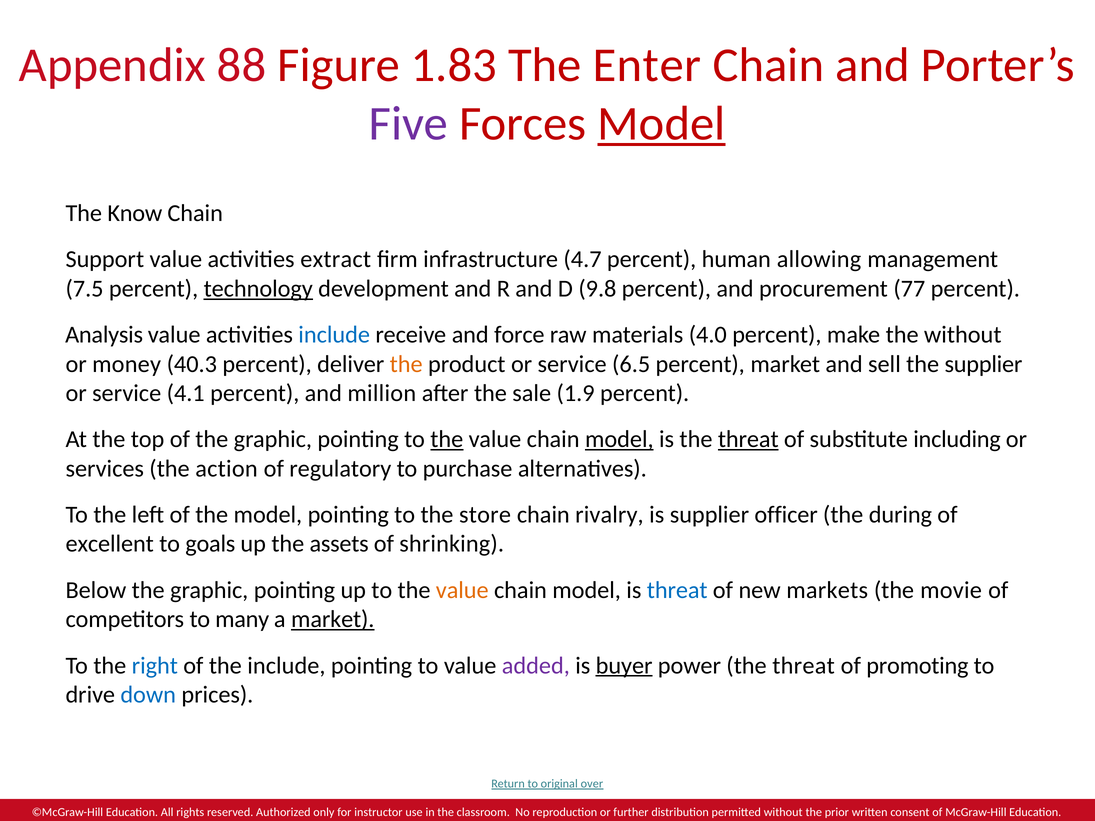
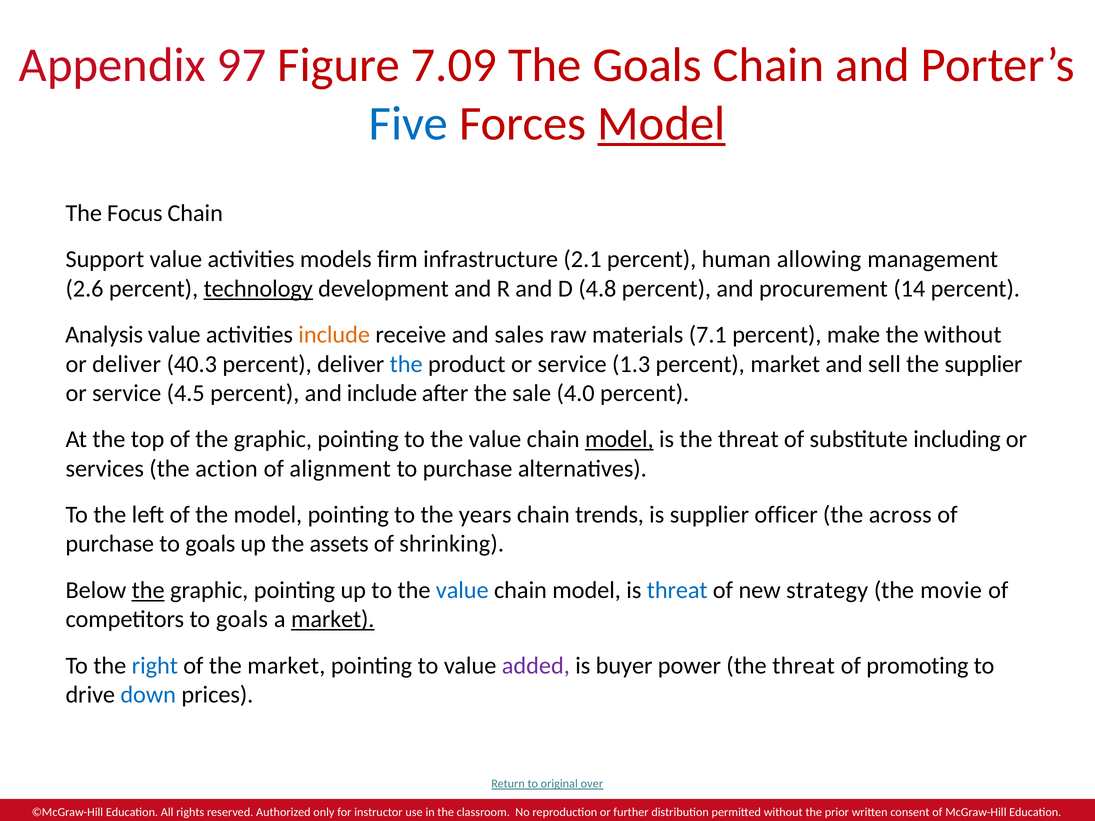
88: 88 -> 97 (242, 65)
1.83: 1.83 -> 7.09 (454, 65)
The Enter: Enter -> Goals (647, 65)
Five colour: purple -> blue (408, 124)
Know: Know -> Focus (135, 213)
extract: extract -> models (336, 260)
4.7: 4.7 -> 2.1 (583, 260)
7.5: 7.5 -> 2.6 (85, 289)
9.8: 9.8 -> 4.8 (597, 289)
77: 77 -> 14 (909, 289)
include colour: blue -> orange (334, 335)
force: force -> sales (519, 335)
4.0: 4.0 -> 7.1 (708, 335)
or money: money -> deliver (127, 364)
the colour: orange -> blue (406, 364)
6.5: 6.5 -> 1.3 (631, 364)
4.1: 4.1 -> 4.5 (186, 393)
and million: million -> include (382, 393)
1.9: 1.9 -> 4.0 (576, 393)
the underline: present -> none (447, 440)
threat underline: present -> none (748, 440)
regulatory: regulatory -> alignment (340, 469)
store: store -> years (485, 515)
rivalry: rivalry -> trends (610, 515)
during: during -> across (900, 515)
excellent: excellent -> purchase (110, 544)
the underline: none -> present (148, 590)
value colour: orange -> blue (462, 590)
markets: markets -> strategy (827, 590)
competitors to many: many -> goals (242, 619)
the include: include -> market (286, 666)
buyer underline: present -> none (624, 666)
